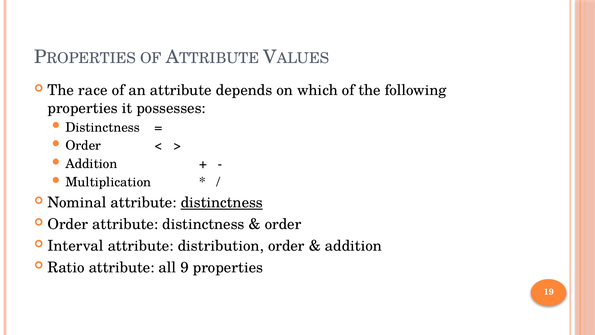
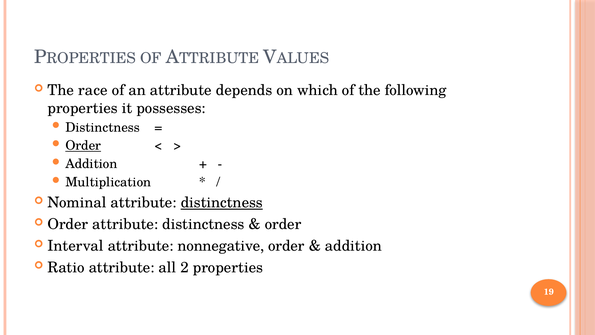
Order underline: none -> present (83, 146)
distribution: distribution -> nonnegative (221, 246)
9: 9 -> 2 (185, 267)
